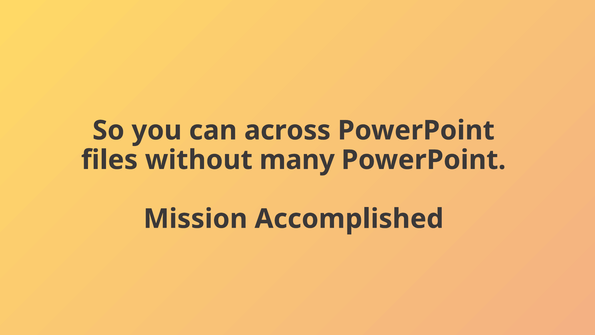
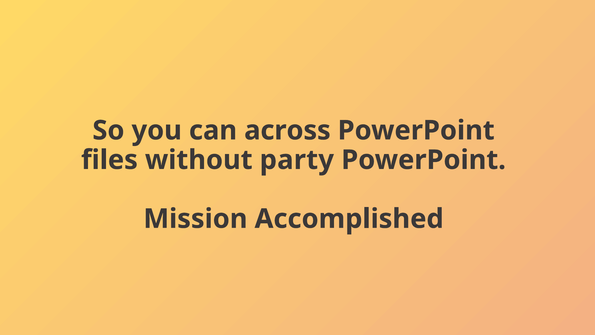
many: many -> party (297, 160)
